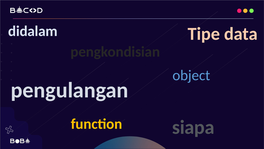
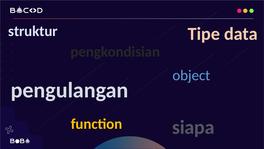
didalam: didalam -> struktur (33, 31)
